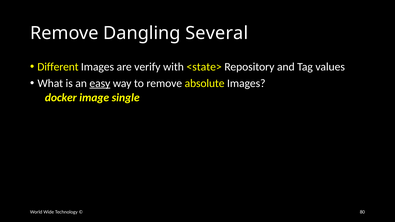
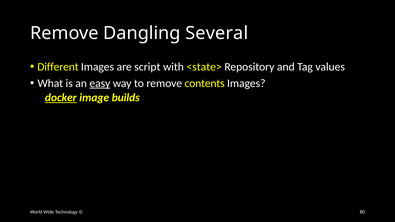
verify: verify -> script (147, 67)
absolute: absolute -> contents (205, 83)
docker underline: none -> present (61, 98)
single: single -> builds (126, 98)
